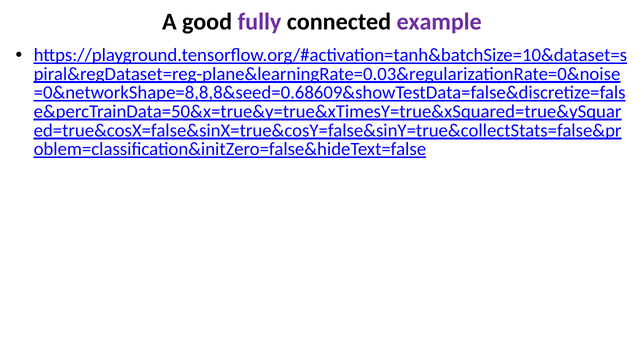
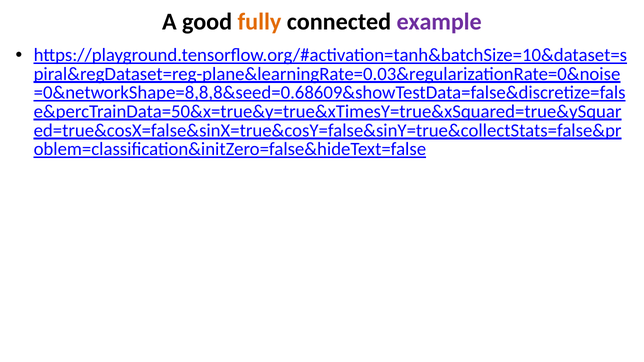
fully colour: purple -> orange (260, 22)
